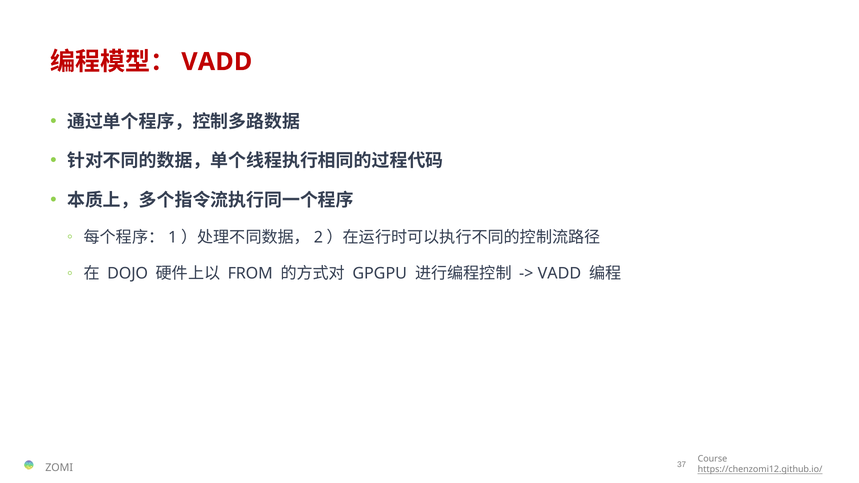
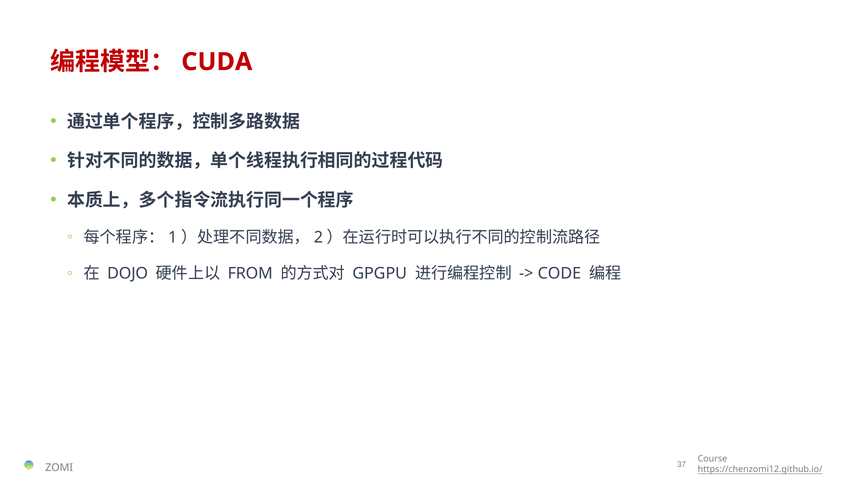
VADD: VADD -> CUDA (217, 62)
VADD: VADD -> CODE (559, 274)
